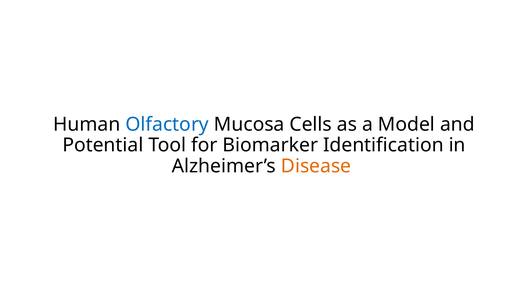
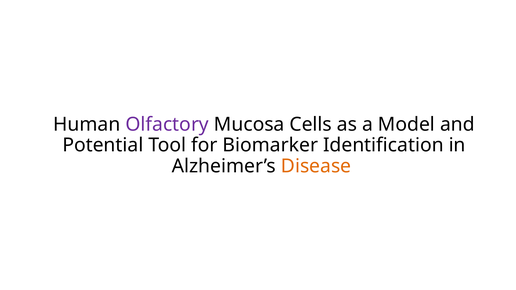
Olfactory colour: blue -> purple (167, 124)
